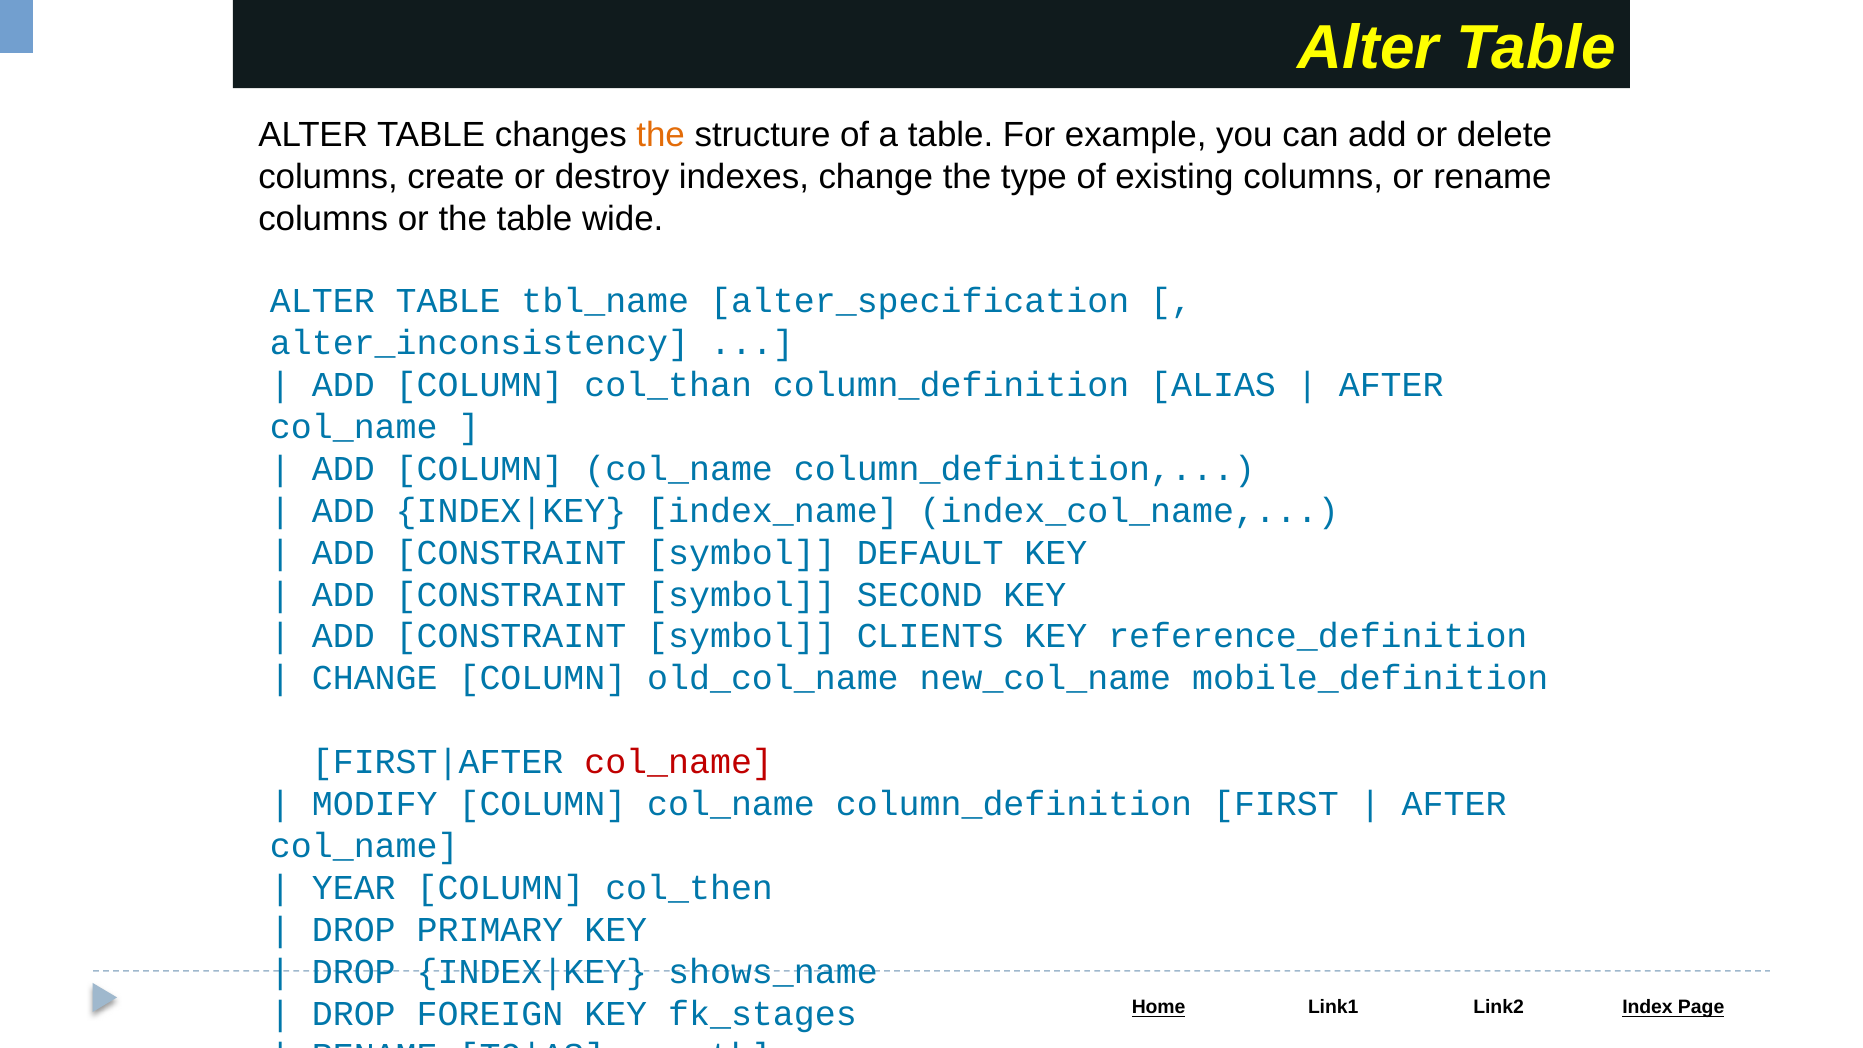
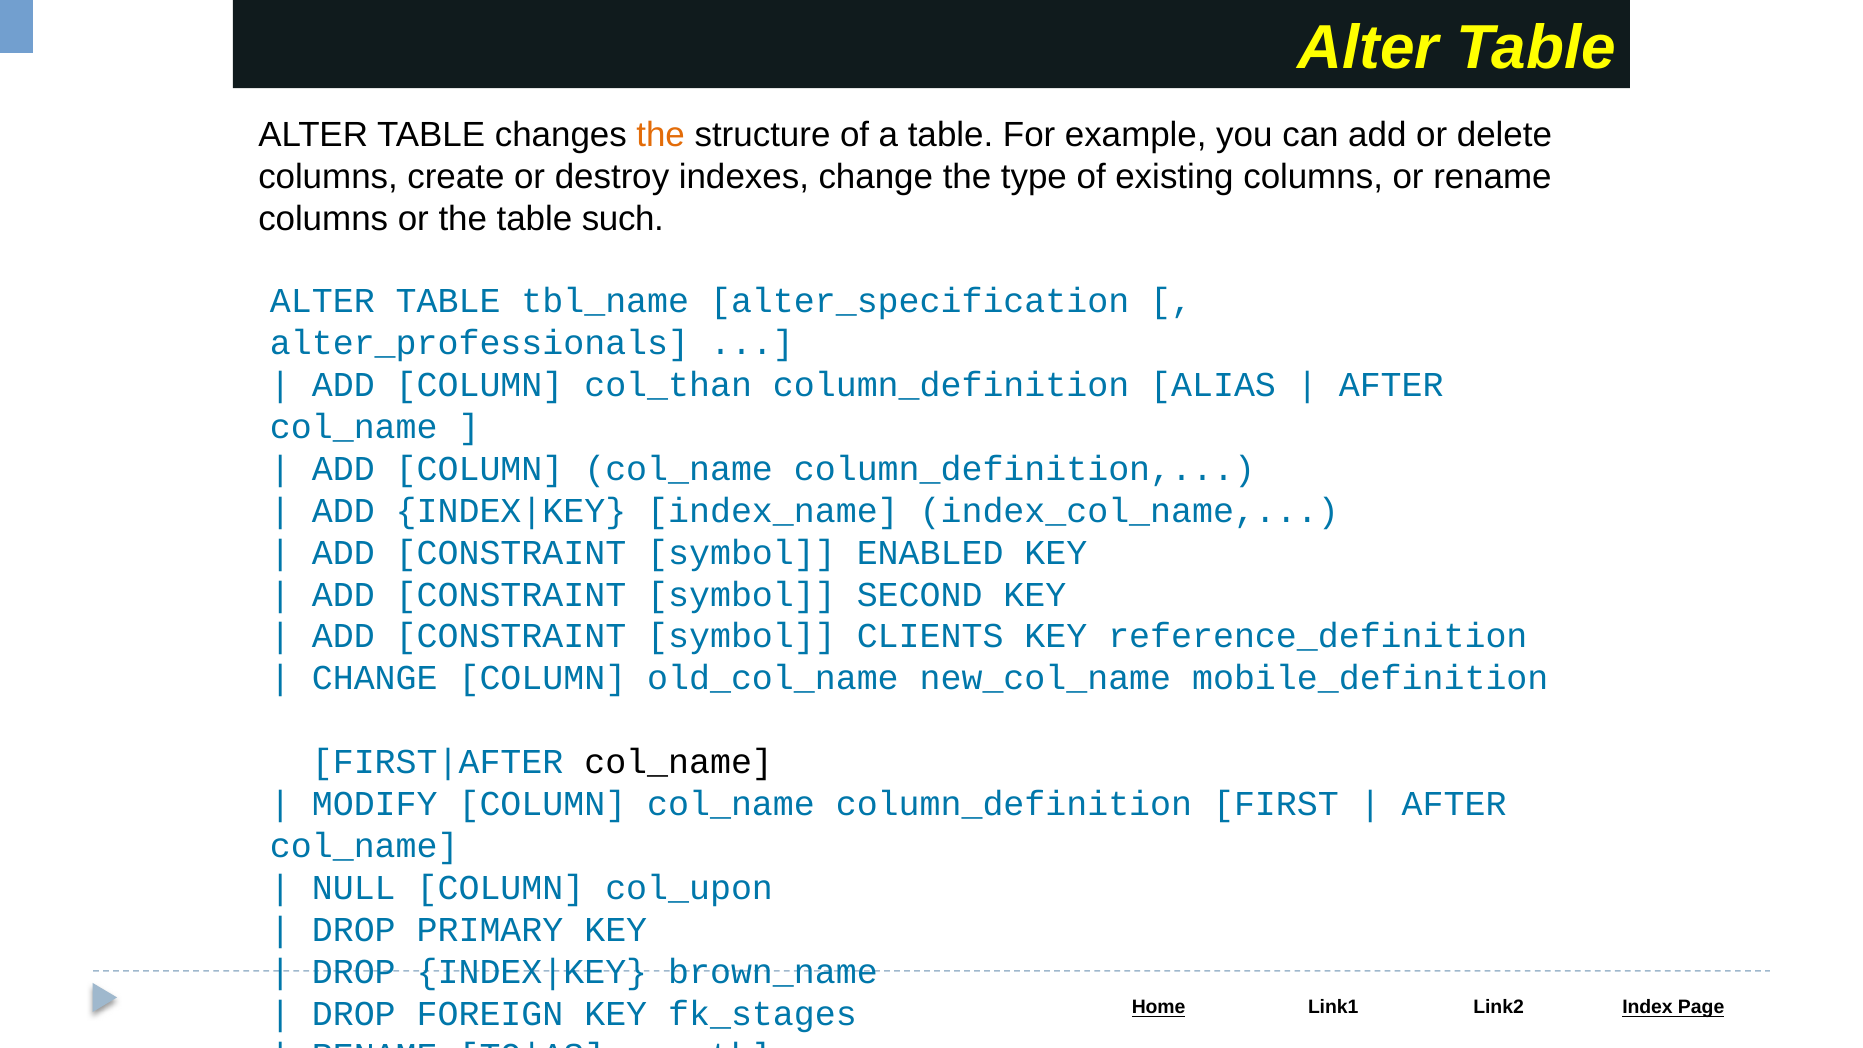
wide: wide -> such (623, 219)
alter_inconsistency: alter_inconsistency -> alter_professionals (480, 343)
DEFAULT: DEFAULT -> ENABLED (930, 553)
col_name colour: red -> black (679, 762)
YEAR: YEAR -> NULL (354, 888)
col_then: col_then -> col_upon (689, 888)
shows_name: shows_name -> brown_name (773, 972)
